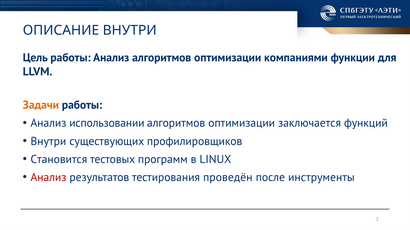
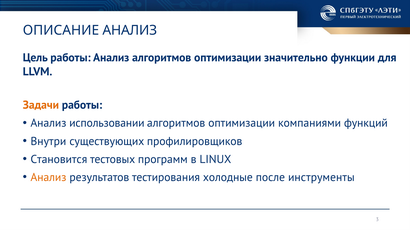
ОПИСАНИЕ ВНУТРИ: ВНУТРИ -> АНАЛИЗ (130, 30)
компаниями: компаниями -> значительно (296, 58)
заключается: заключается -> компаниями (310, 123)
Анализ colour: red -> orange (48, 178)
проведён: проведён -> холодные (228, 178)
